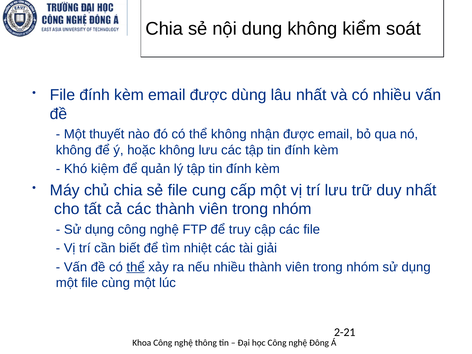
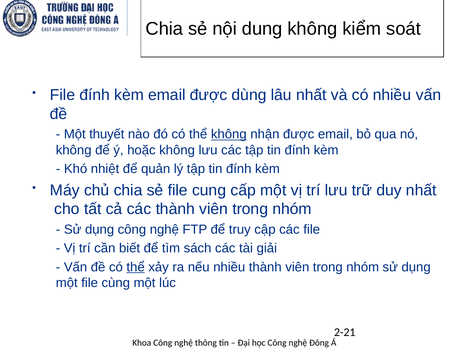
không underline: none -> present (229, 134)
kiệm: kiệm -> nhiệt (105, 169)
nhiệt: nhiệt -> sách (198, 248)
